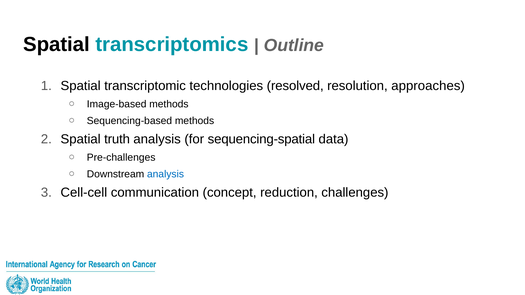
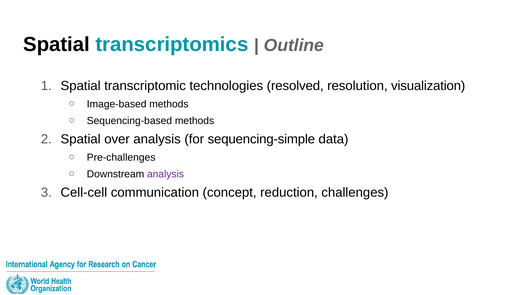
approaches: approaches -> visualization (428, 86)
truth: truth -> over (117, 139)
sequencing-spatial: sequencing-spatial -> sequencing-simple (261, 139)
analysis colour: blue -> purple (166, 174)
